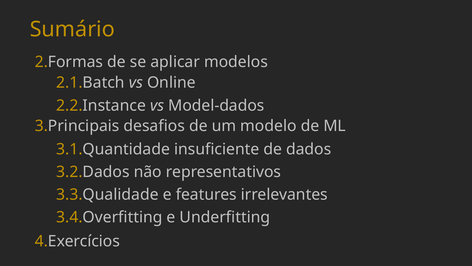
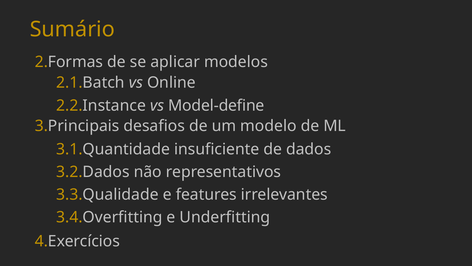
Model-dados: Model-dados -> Model-define (216, 105)
